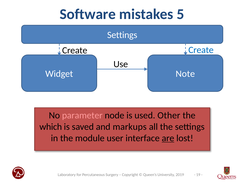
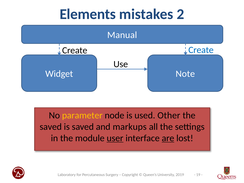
Software: Software -> Elements (88, 14)
5: 5 -> 2 (180, 14)
Settings: Settings -> Manual (122, 35)
parameter colour: pink -> yellow (82, 115)
which: which -> saved (51, 127)
user underline: none -> present (115, 138)
